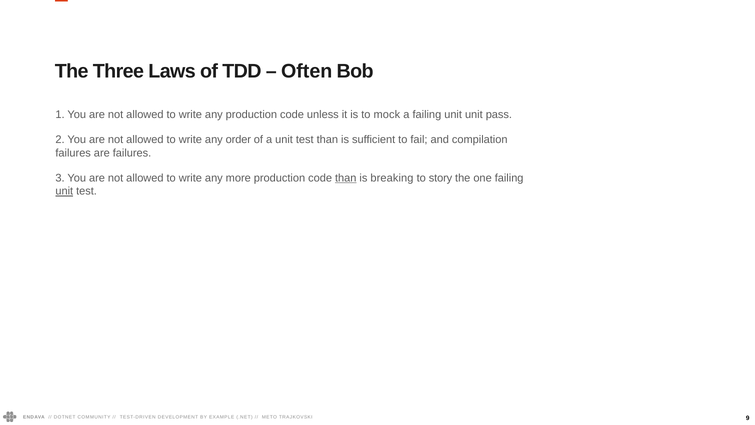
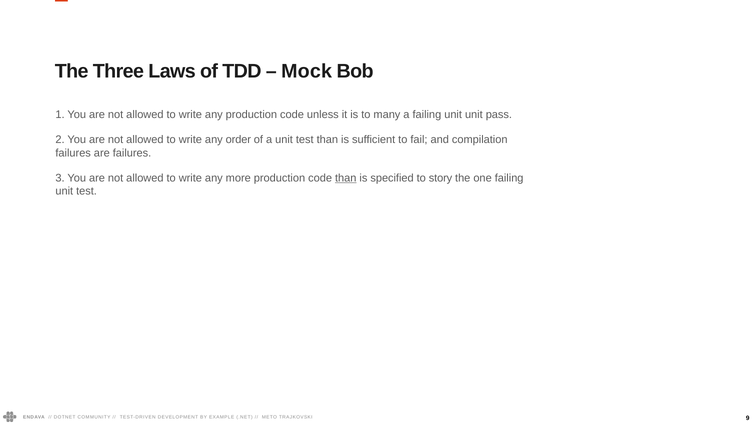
Often: Often -> Mock (307, 71)
mock: mock -> many (387, 115)
breaking: breaking -> specified (392, 178)
unit underline: present -> none (64, 191)
